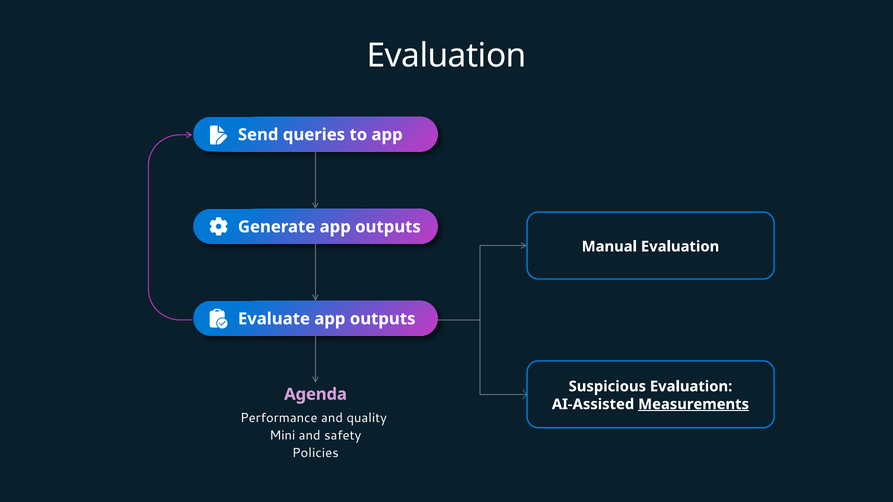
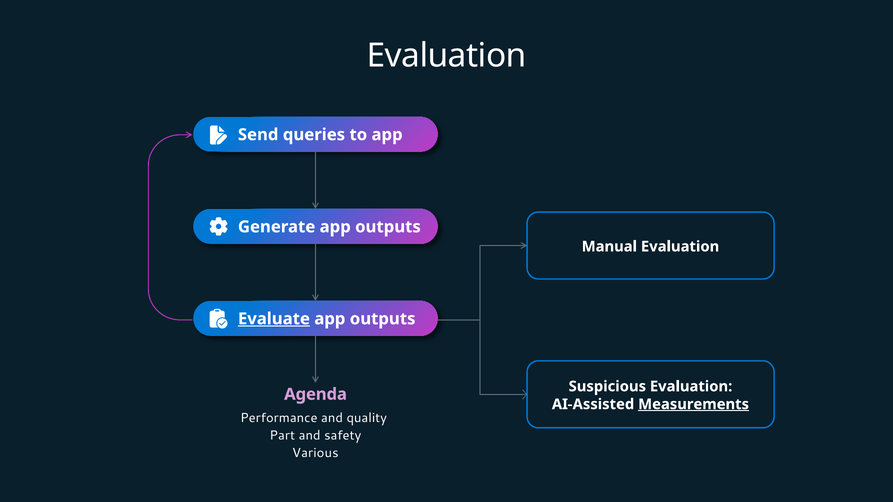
Evaluate underline: none -> present (274, 319)
Mini: Mini -> Part (282, 436)
Policies: Policies -> Various (315, 453)
